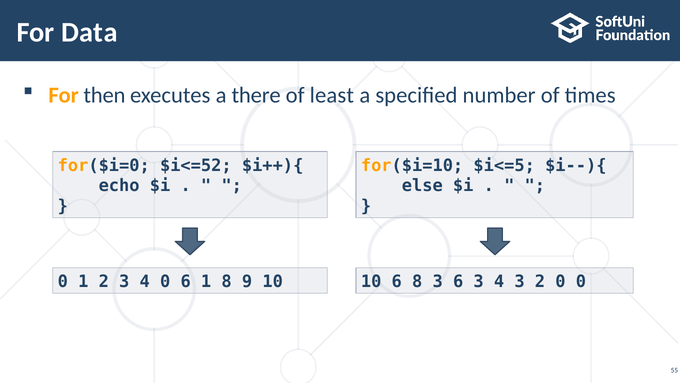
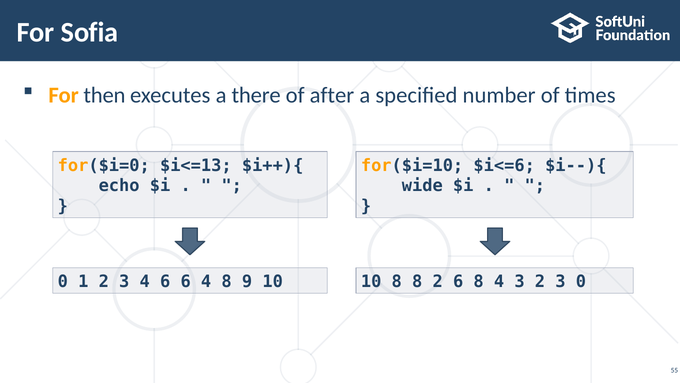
Data: Data -> Sofia (90, 32)
least: least -> after (332, 95)
$i<=52: $i<=52 -> $i<=13 (196, 165)
$i<=5: $i<=5 -> $i<=6 (504, 165)
else: else -> wide (422, 186)
4 0: 0 -> 6 (165, 281)
6 1: 1 -> 4 (206, 281)
10 6: 6 -> 8 (397, 281)
8 3: 3 -> 2 (438, 281)
6 3: 3 -> 8 (479, 281)
3 2 0: 0 -> 3 (560, 281)
